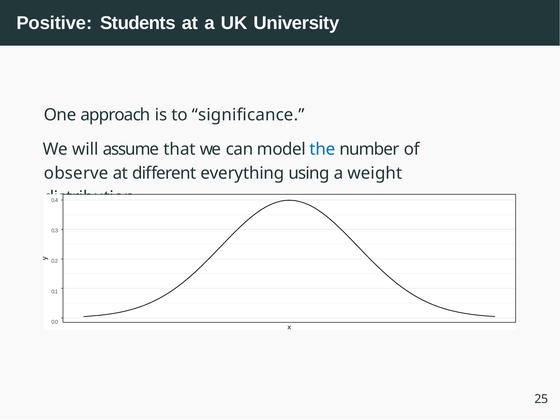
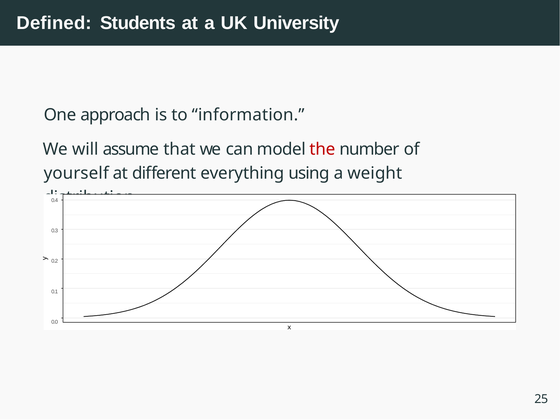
Positive: Positive -> Defined (54, 23)
significance: significance -> information (248, 115)
the colour: blue -> red (323, 149)
observe: observe -> yourself (76, 173)
